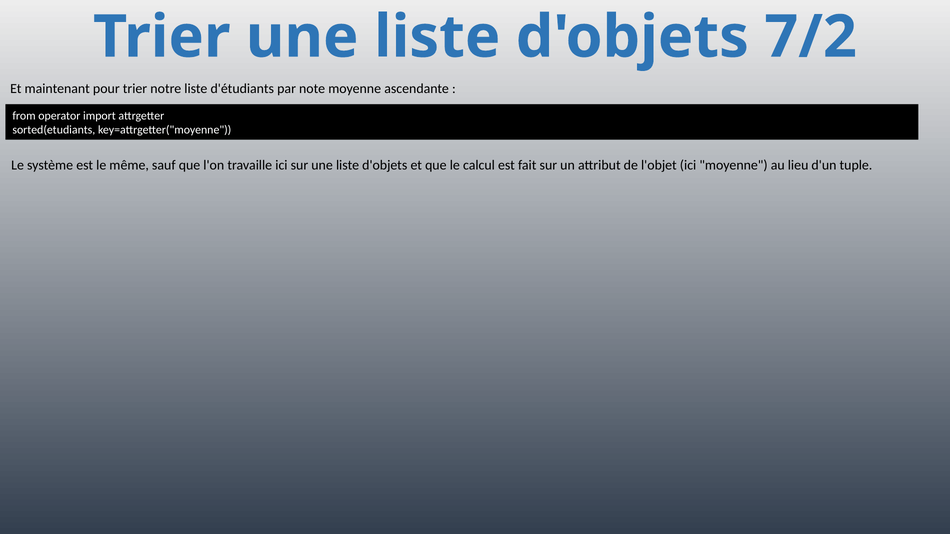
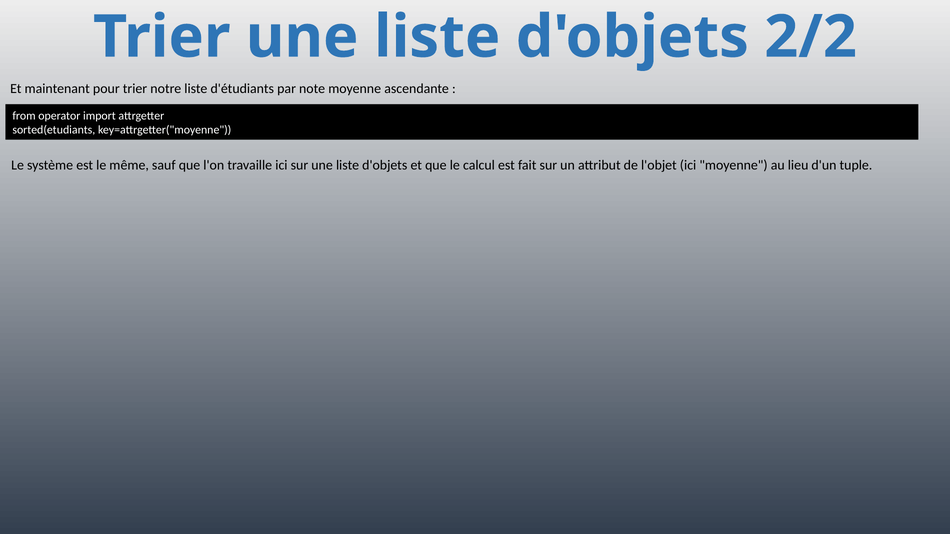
7/2: 7/2 -> 2/2 (811, 37)
